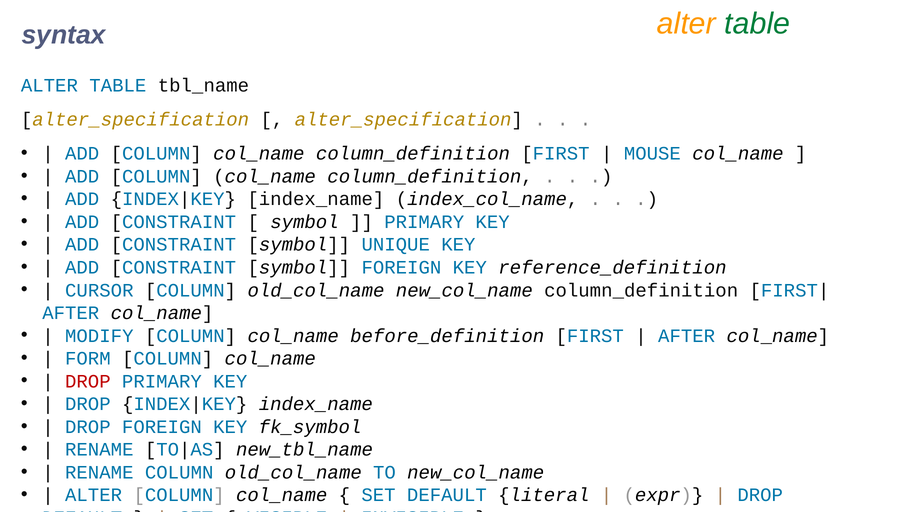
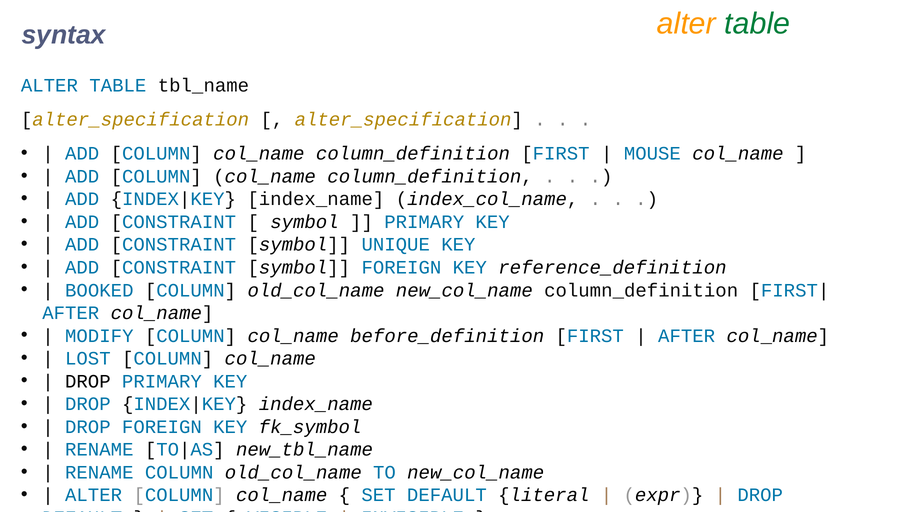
CURSOR: CURSOR -> BOOKED (99, 290)
FORM: FORM -> LOST (88, 359)
DROP colour: red -> black (88, 382)
